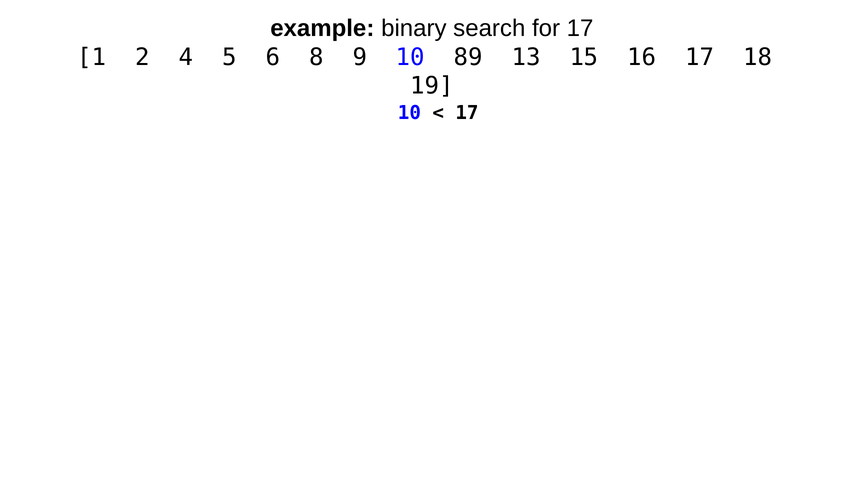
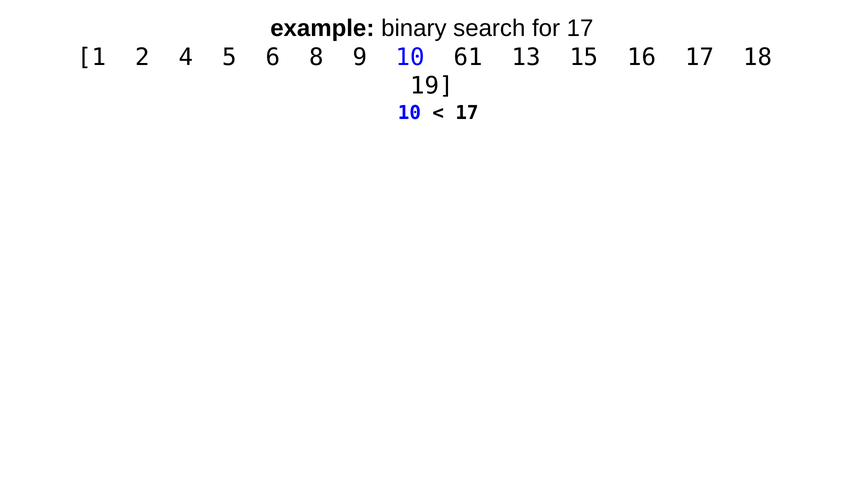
89: 89 -> 61 (468, 57)
